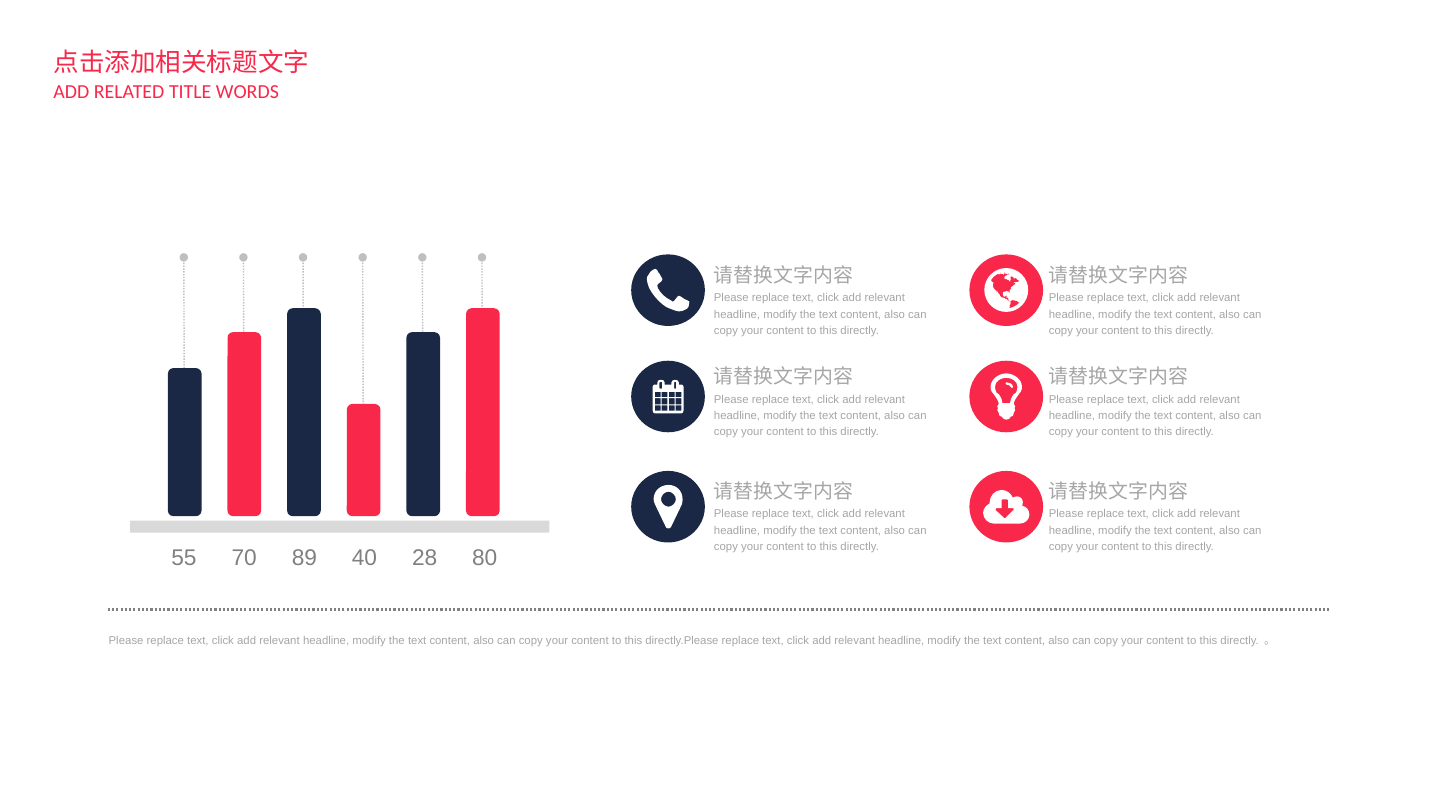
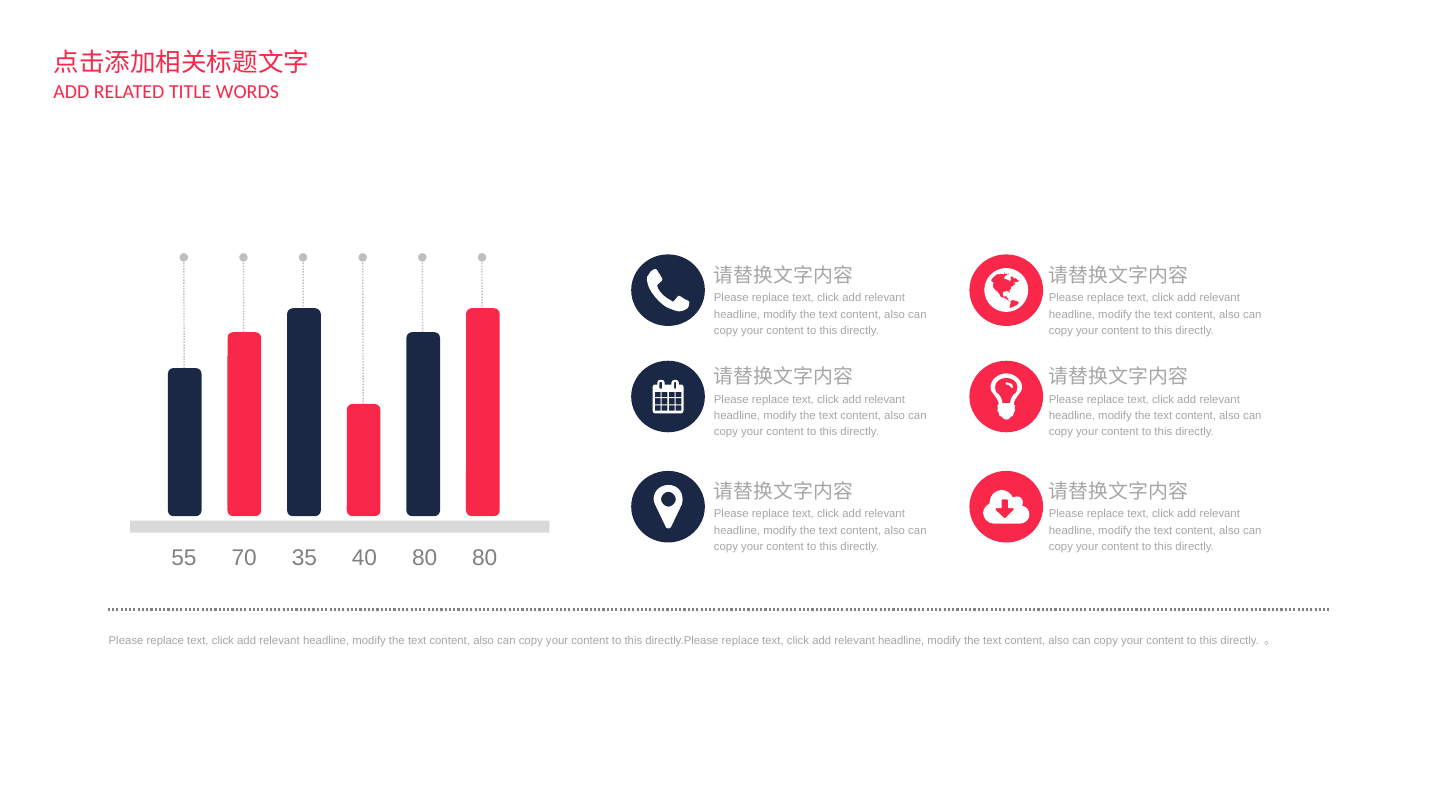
89: 89 -> 35 (304, 558)
40 28: 28 -> 80 (425, 558)
